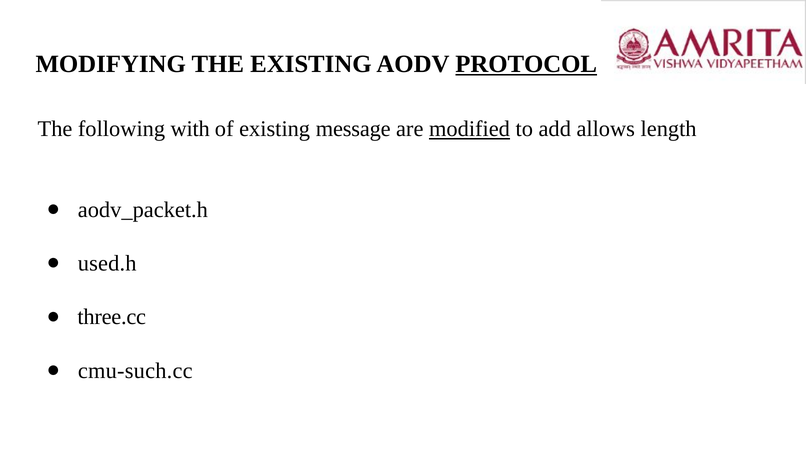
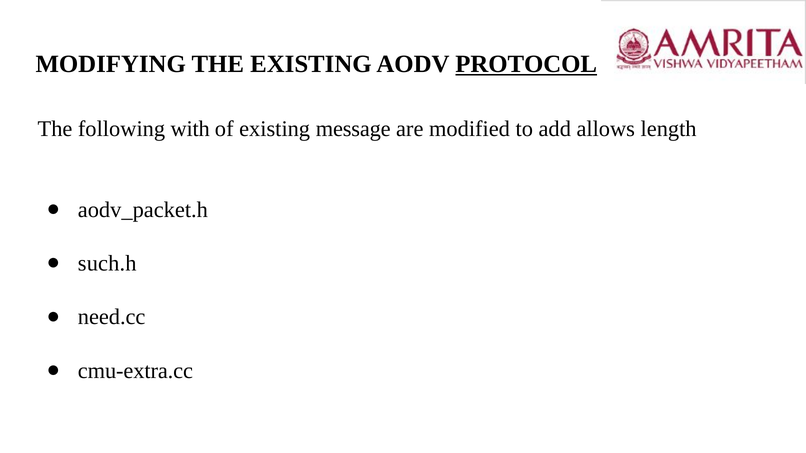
modified underline: present -> none (469, 129)
used.h: used.h -> such.h (107, 264)
three.cc: three.cc -> need.cc (112, 317)
cmu-such.cc: cmu-such.cc -> cmu-extra.cc (135, 371)
